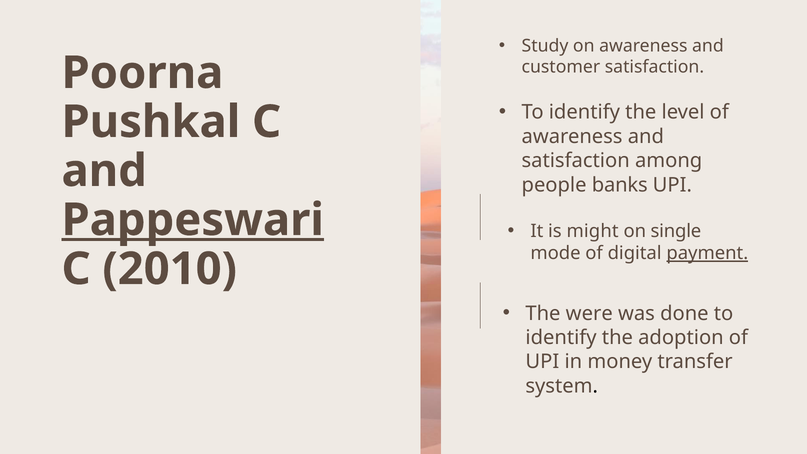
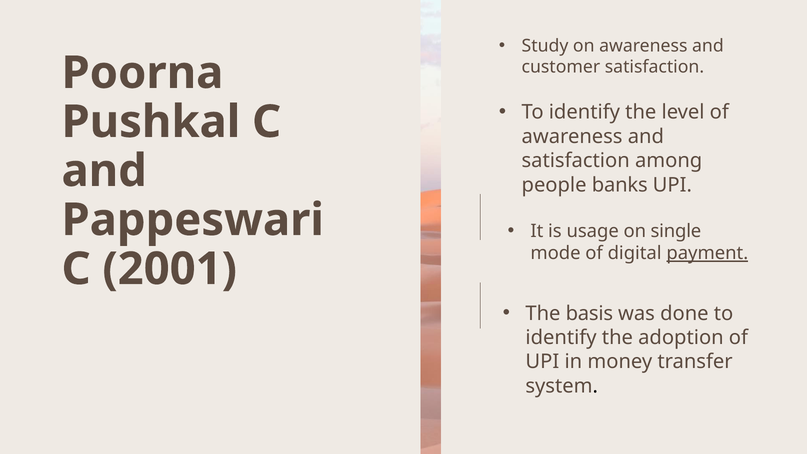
Pappeswari underline: present -> none (193, 220)
might: might -> usage (593, 231)
2010: 2010 -> 2001 (170, 269)
were: were -> basis (589, 313)
